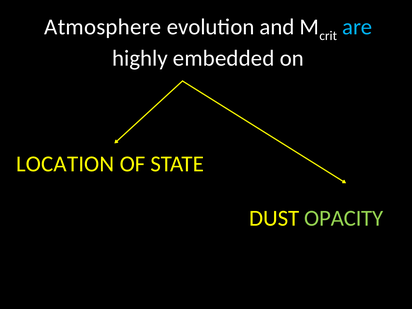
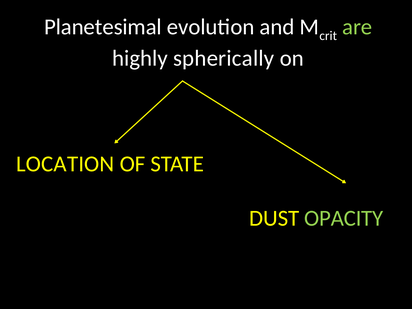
Atmosphere: Atmosphere -> Planetesimal (103, 27)
are colour: light blue -> light green (357, 27)
embedded: embedded -> spherically (224, 58)
